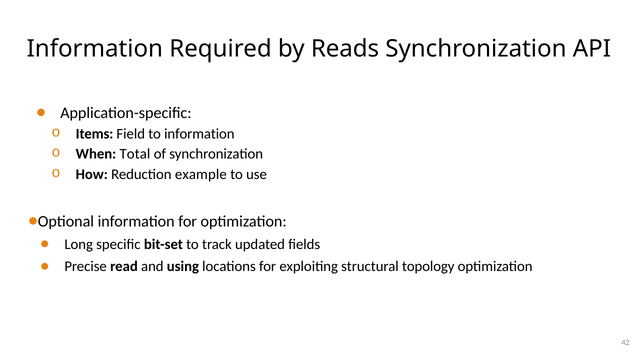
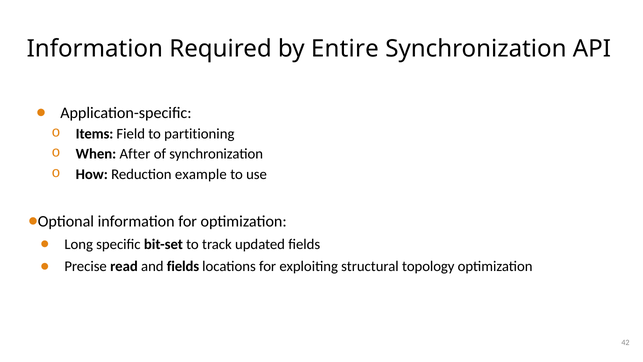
Reads: Reads -> Entire (345, 49)
to information: information -> partitioning (199, 134)
Total: Total -> After (135, 154)
and using: using -> fields (183, 266)
